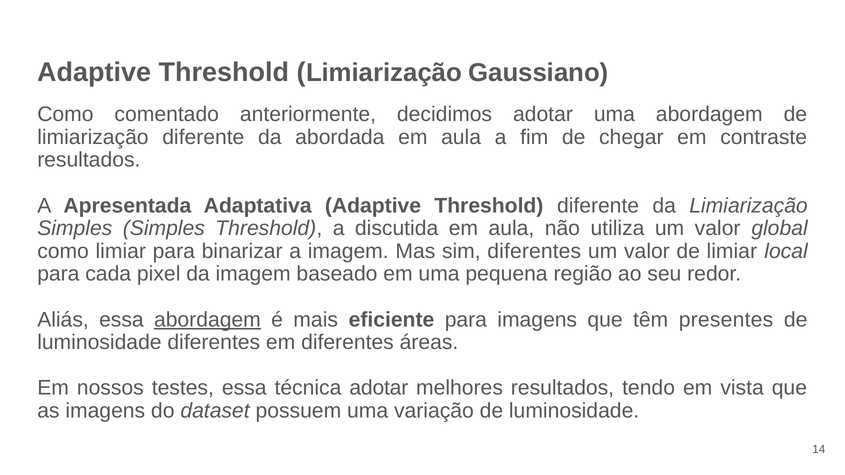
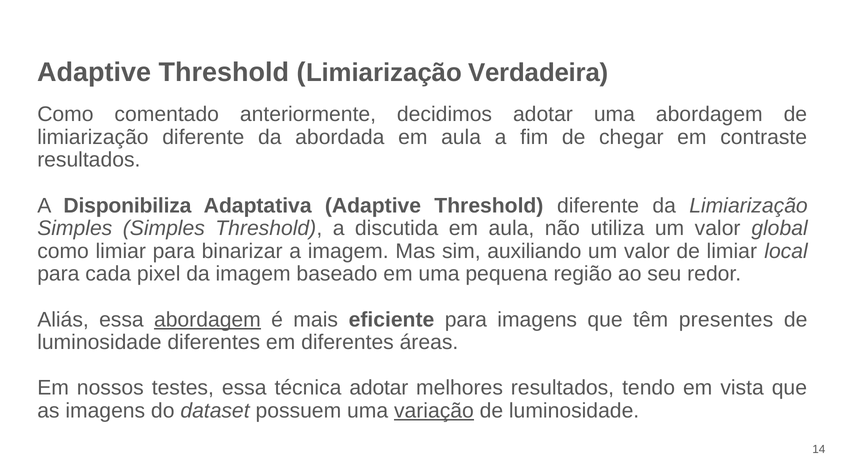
Gaussiano: Gaussiano -> Verdadeira (538, 73)
Apresentada: Apresentada -> Disponibiliza (127, 206)
sim diferentes: diferentes -> auxiliando (534, 251)
variação underline: none -> present (434, 411)
